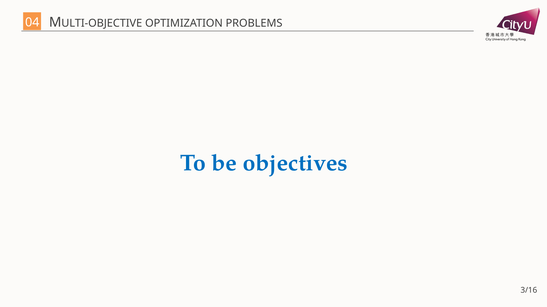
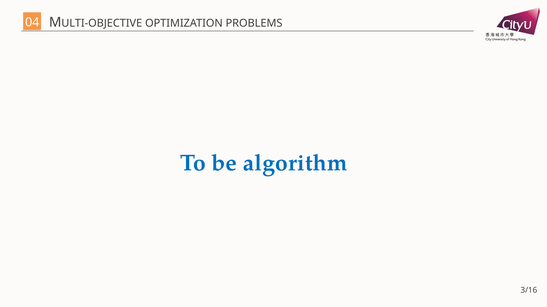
objectives: objectives -> algorithm (295, 163)
